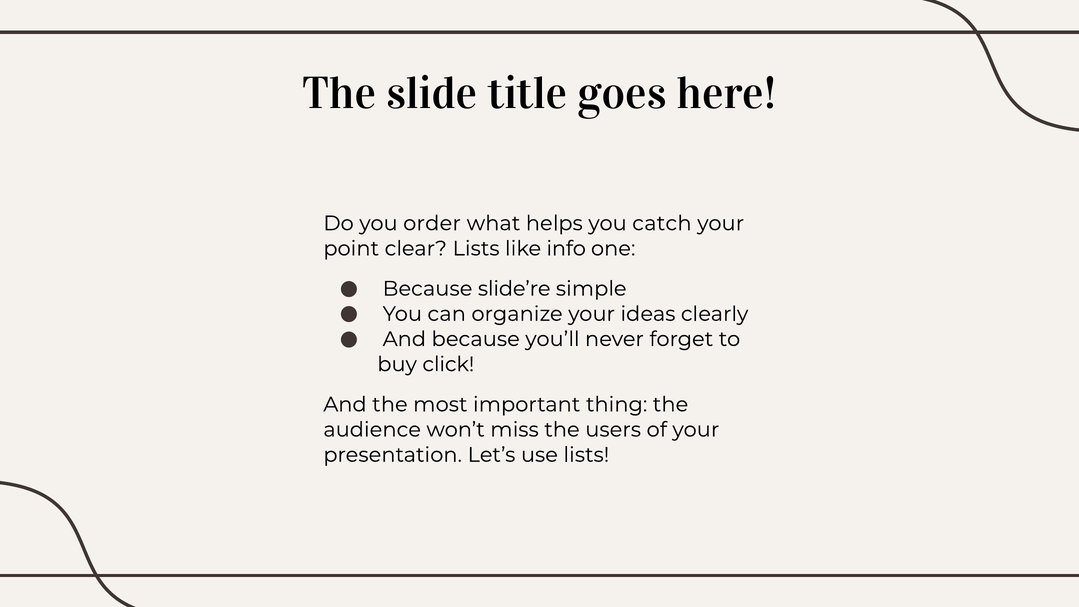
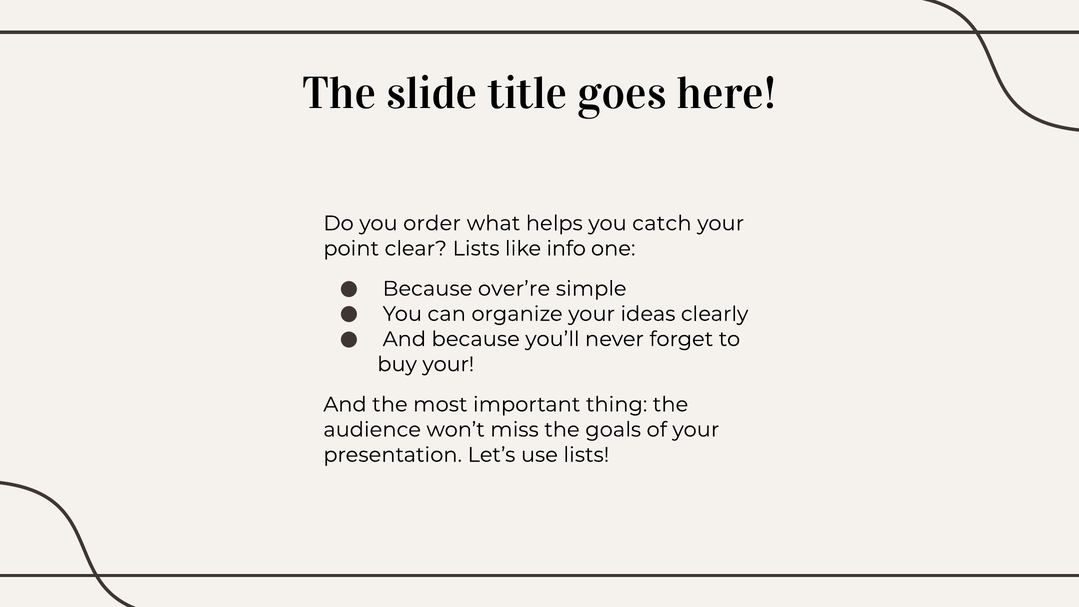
slide’re: slide’re -> over’re (514, 289)
buy click: click -> your (448, 364)
users: users -> goals (613, 430)
